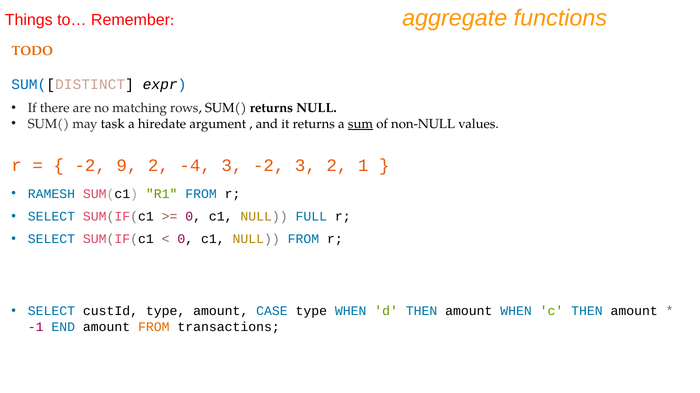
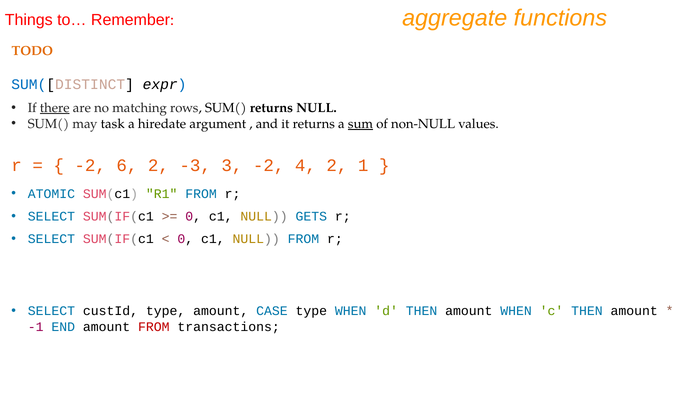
there underline: none -> present (55, 108)
9: 9 -> 6 (127, 166)
-4: -4 -> -3 (195, 166)
-2 3: 3 -> 4 (305, 166)
RAMESH: RAMESH -> ATOMIC (51, 194)
FULL: FULL -> GETS (311, 217)
FROM colour: orange -> red (154, 327)
